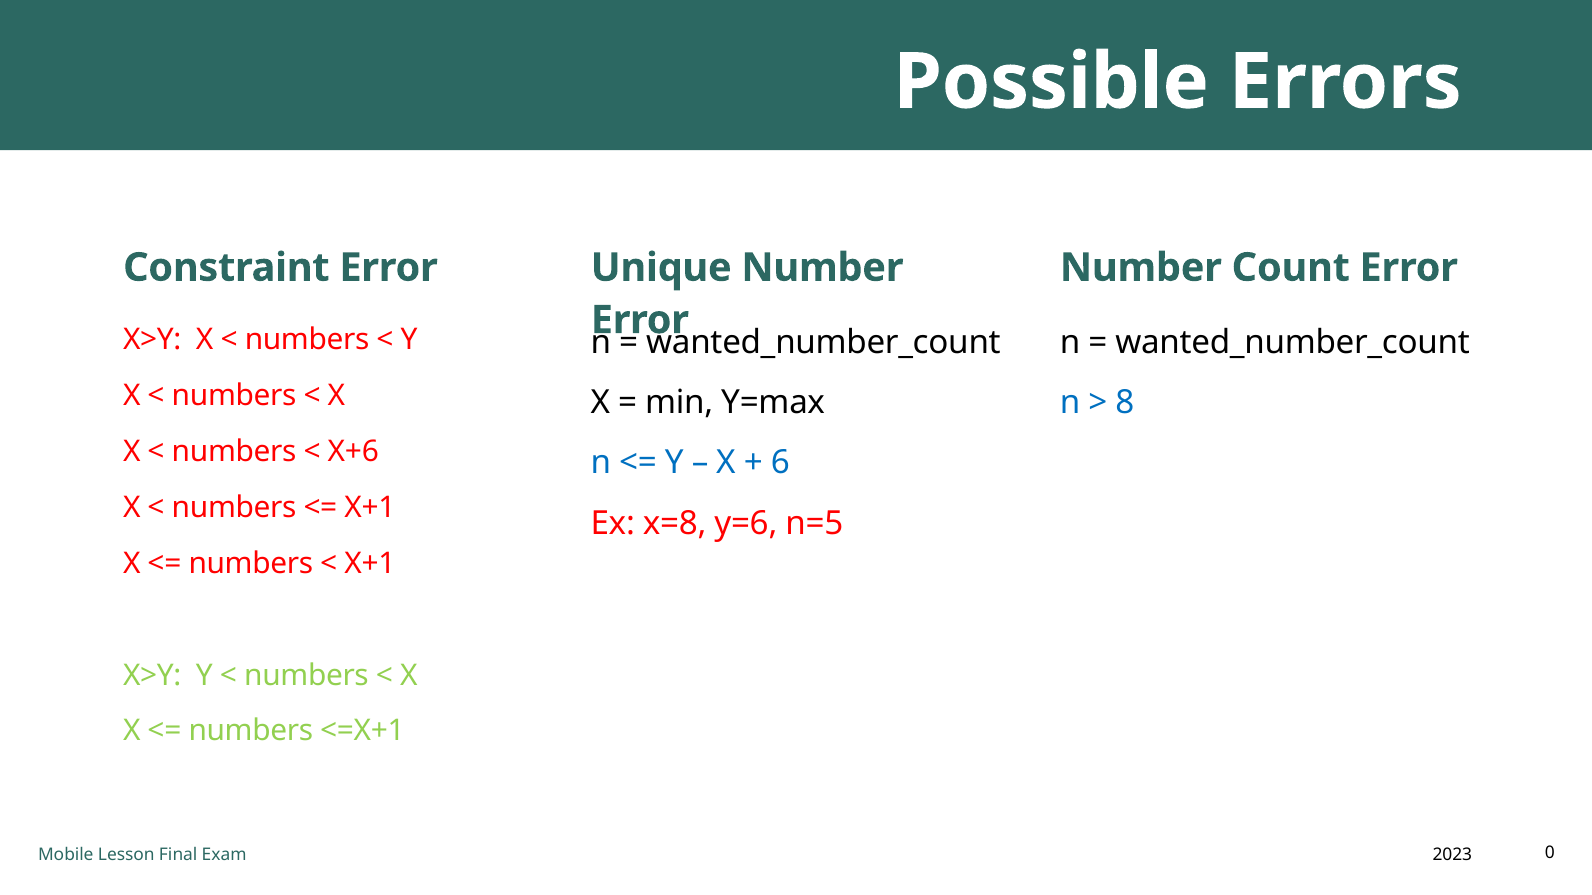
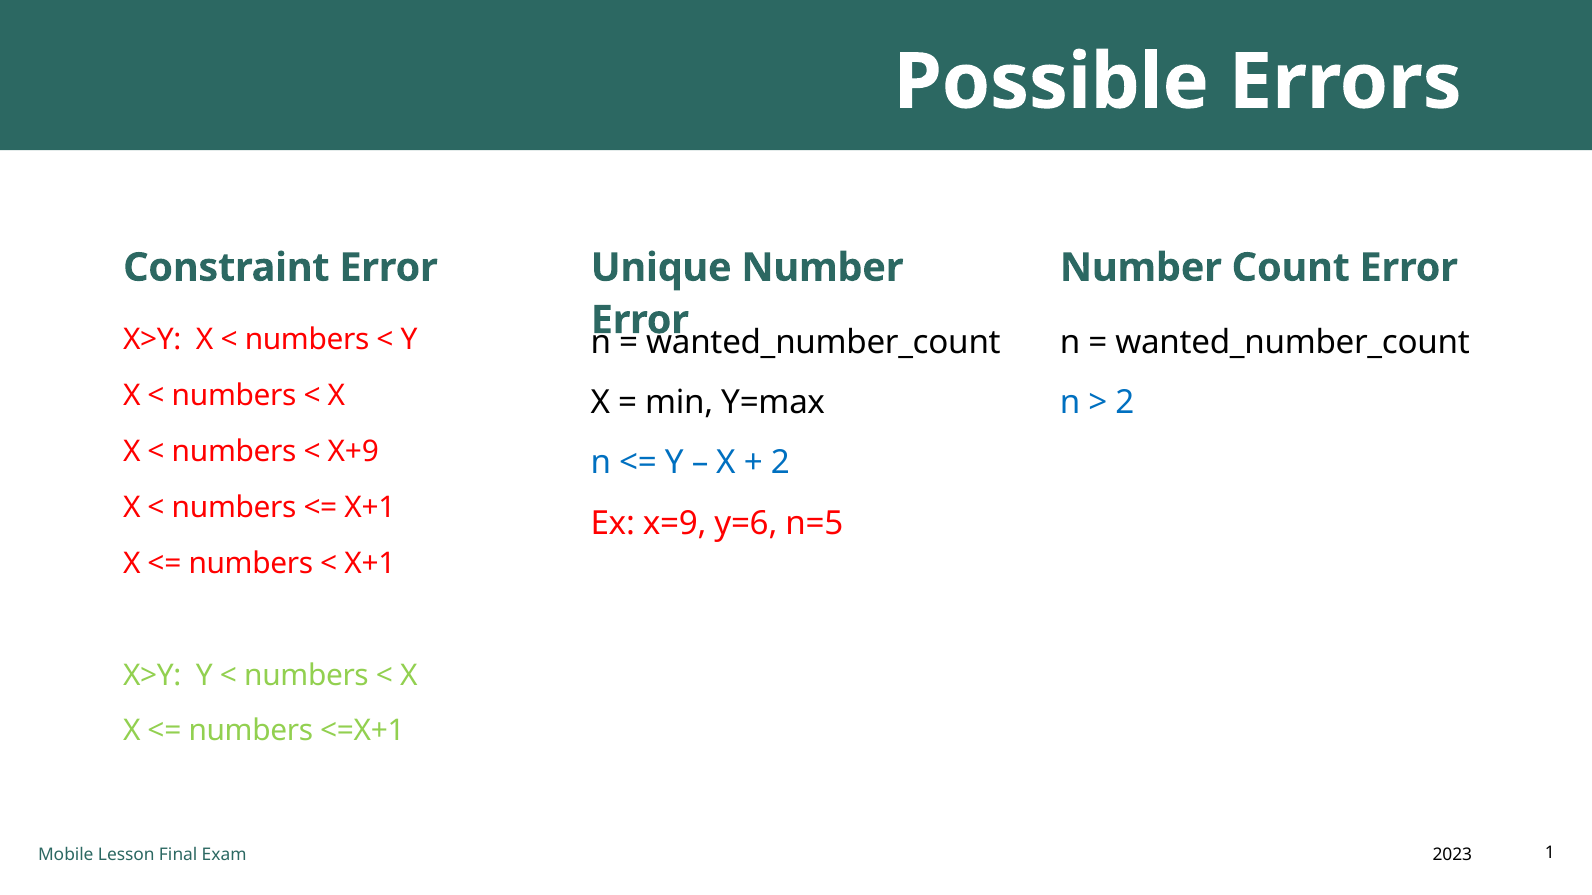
8: 8 -> 2 (1125, 403)
X+6: X+6 -> X+9 (353, 452)
6: 6 -> 2 (780, 463)
x=8: x=8 -> x=9 (675, 524)
0: 0 -> 1 (1550, 854)
